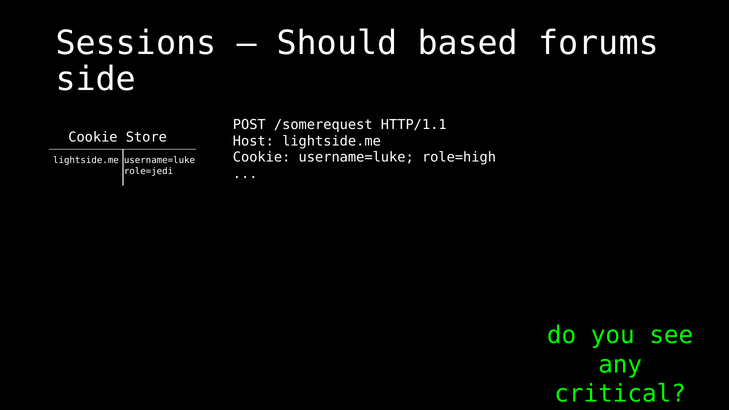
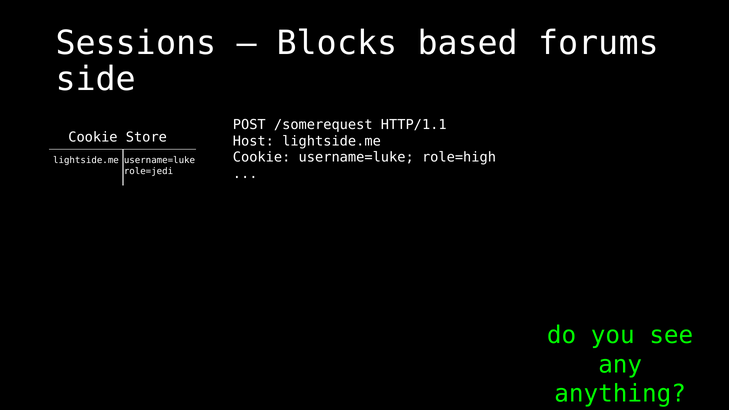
Should: Should -> Blocks (337, 43)
critical: critical -> anything (620, 394)
